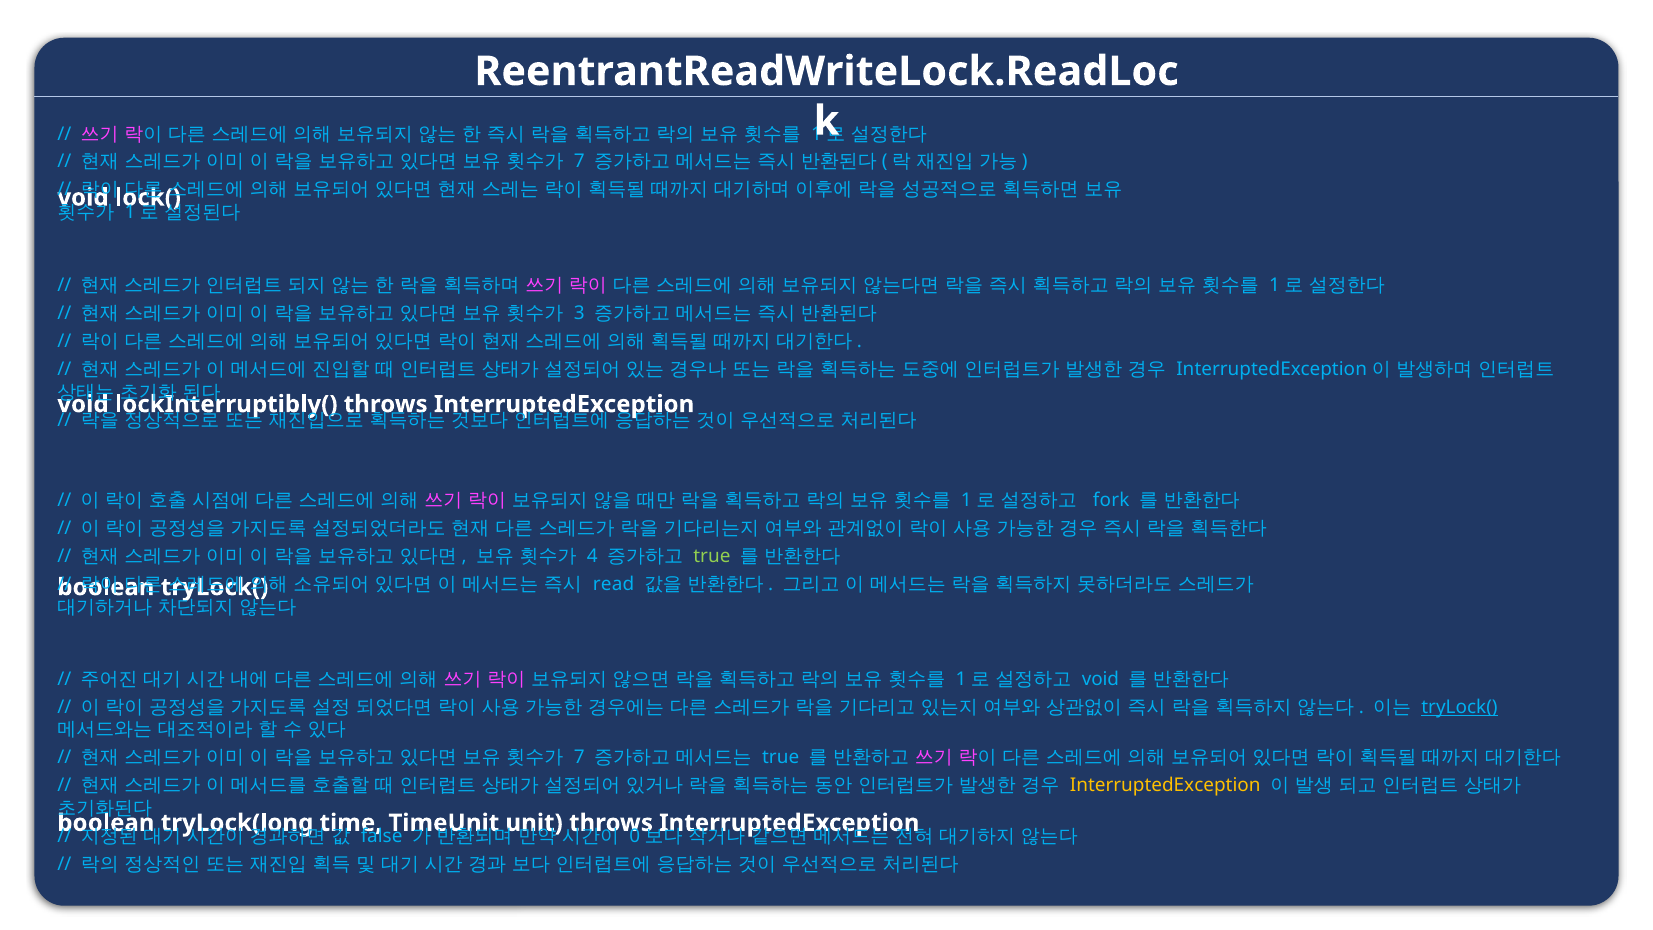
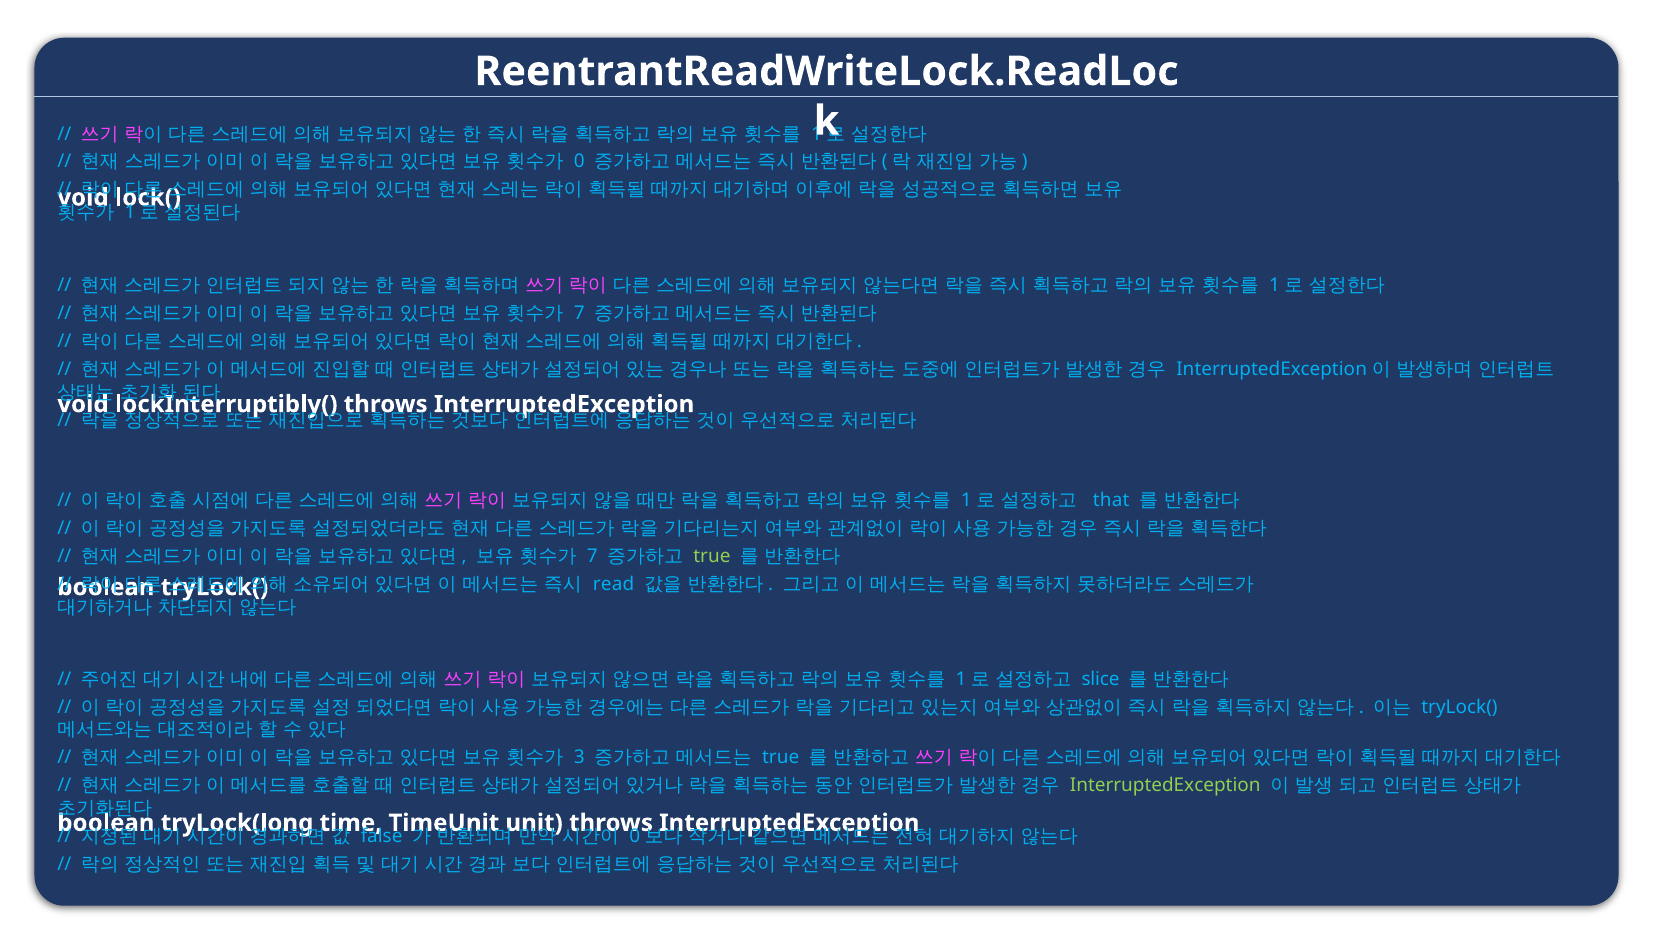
7: 7 -> 0 (579, 162)
3: 3 -> 7 (579, 313)
fork: fork -> that (1111, 500)
4: 4 -> 7 (592, 556)
void: void -> slice (1101, 679)
tryLock( underline: present -> none (1459, 707)
7: 7 -> 3 (579, 757)
InterruptedException colour: yellow -> light green (1165, 785)
